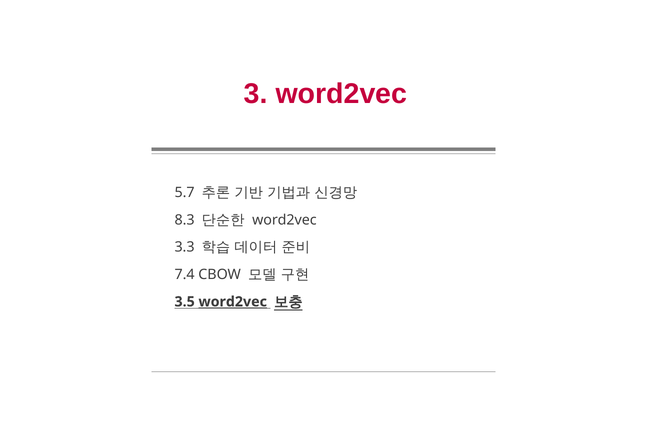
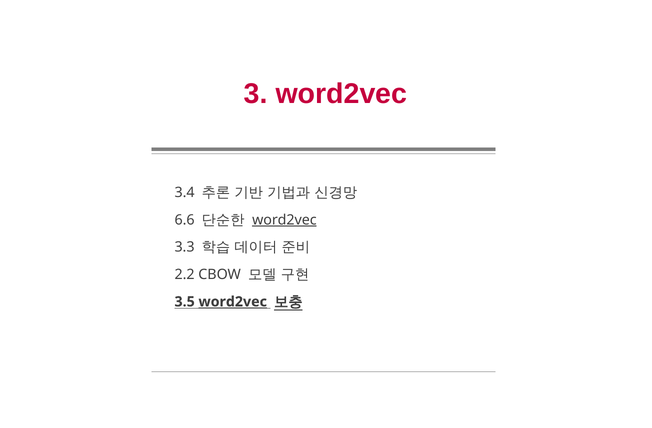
5.7: 5.7 -> 3.4 (185, 193)
8.3: 8.3 -> 6.6 (185, 220)
word2vec underline: none -> present (284, 220)
7.4: 7.4 -> 2.2 (185, 275)
